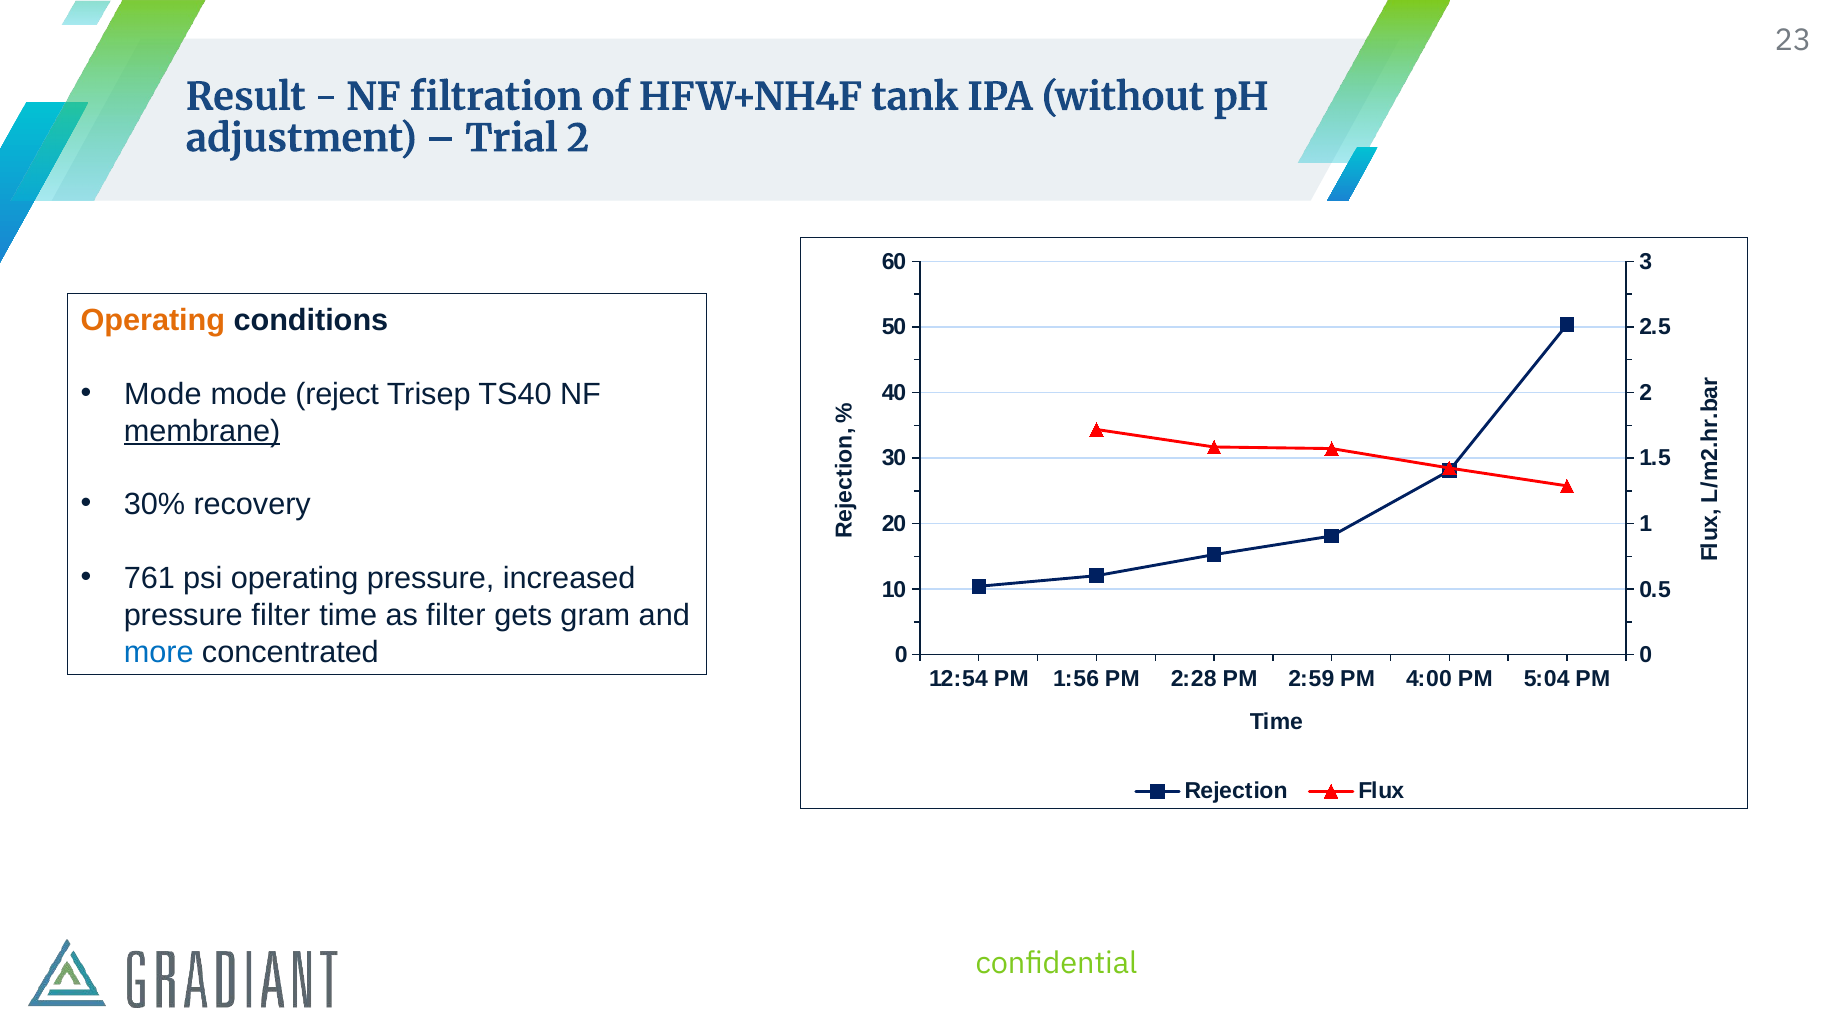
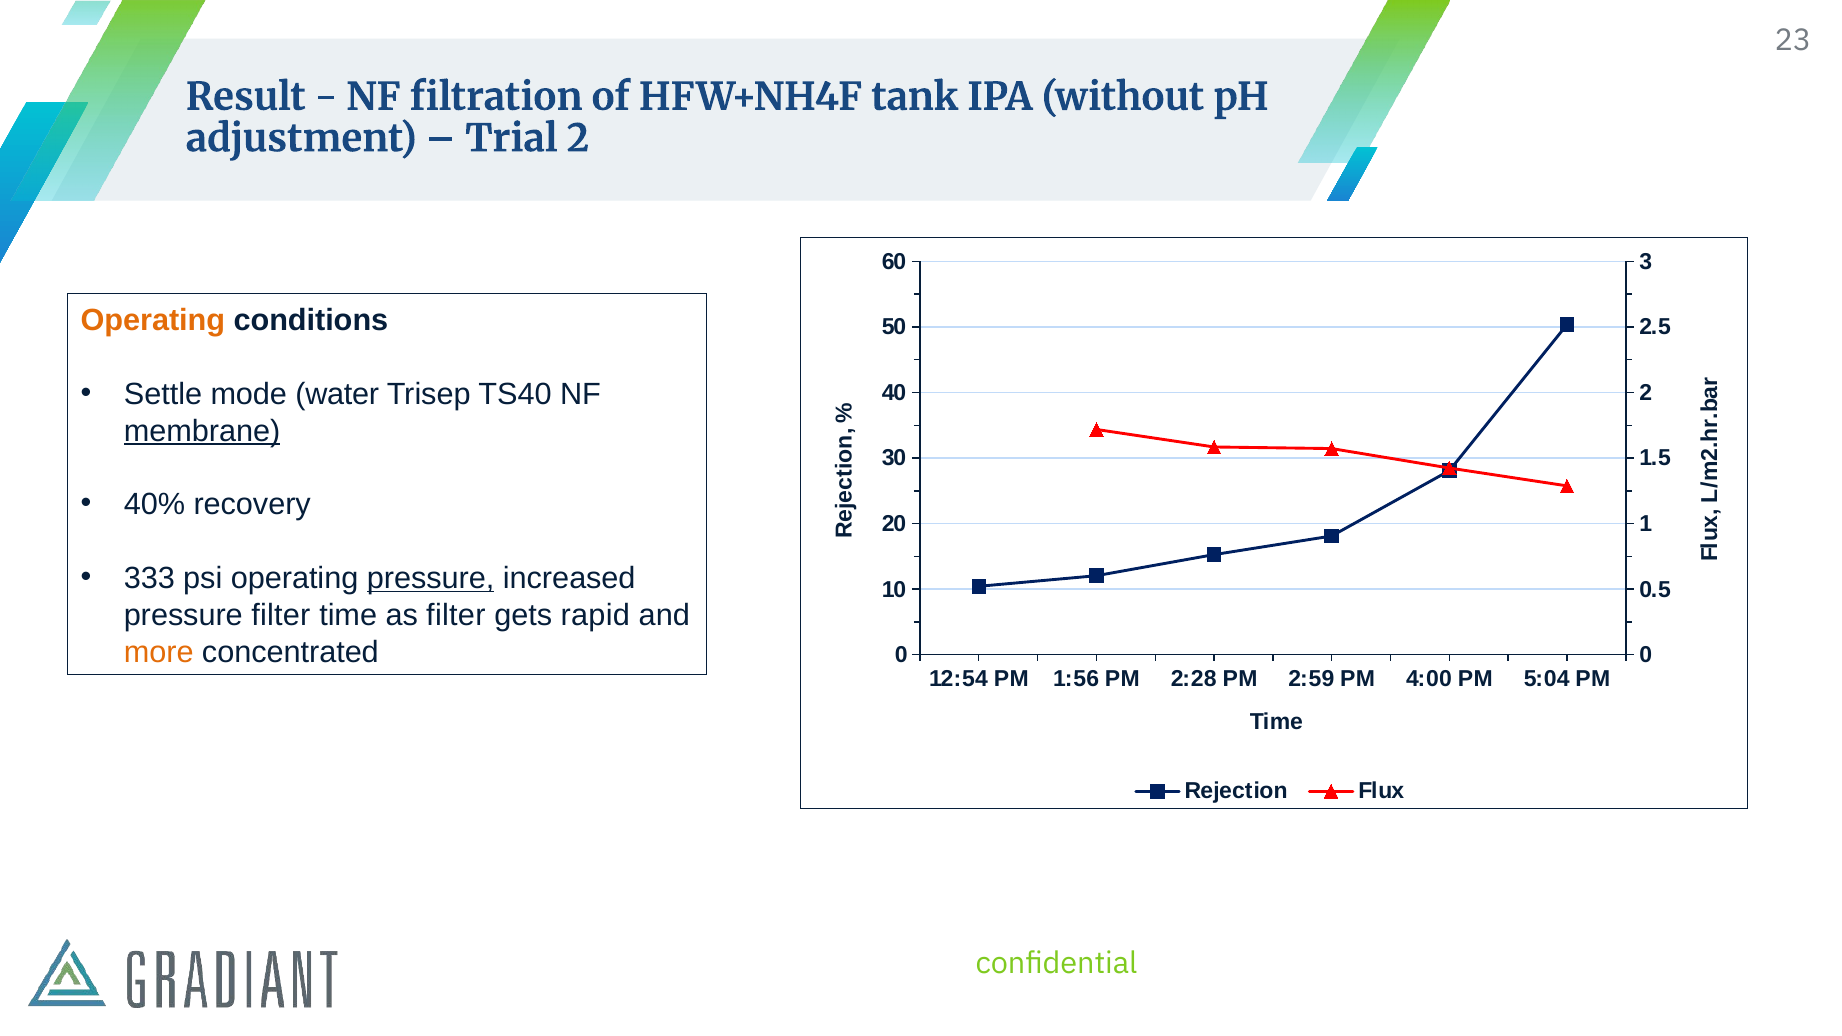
Mode: Mode -> Settle (163, 394)
reject: reject -> water (337, 394)
30%: 30% -> 40% (154, 505)
761: 761 -> 333 (149, 578)
pressure underline: none -> present (431, 578)
gram: gram -> rapid (595, 615)
more colour: blue -> orange (159, 652)
